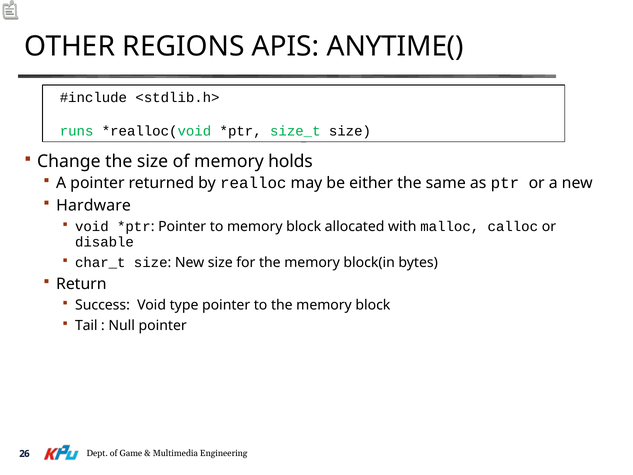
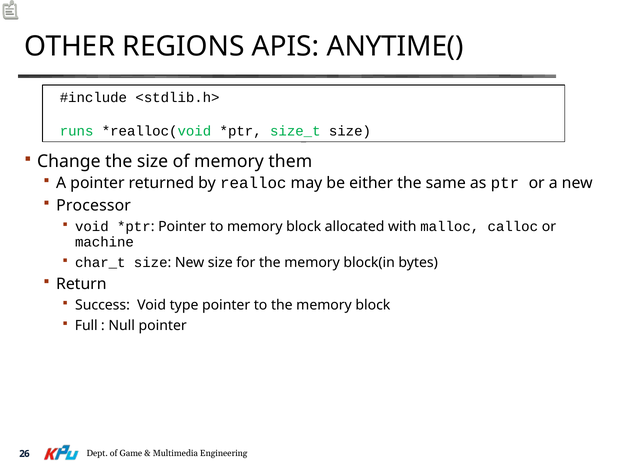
holds: holds -> them (290, 161)
Hardware: Hardware -> Processor (94, 205)
disable: disable -> machine (104, 242)
Tail: Tail -> Full (86, 326)
